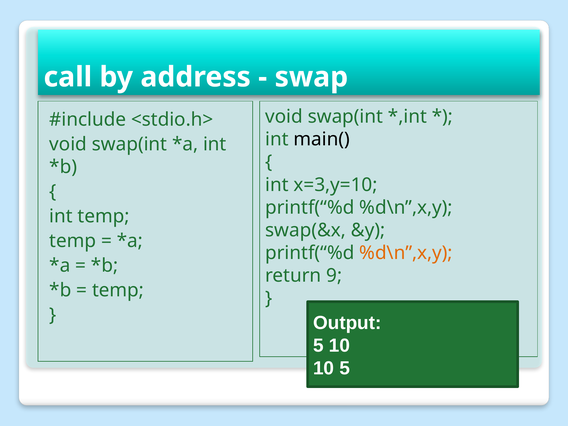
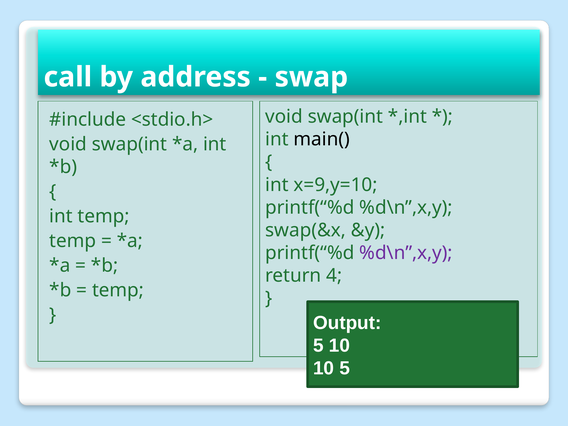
x=3,y=10: x=3,y=10 -> x=9,y=10 (335, 185)
%d\n”,x,y colour: orange -> purple (406, 253)
9: 9 -> 4 (334, 276)
